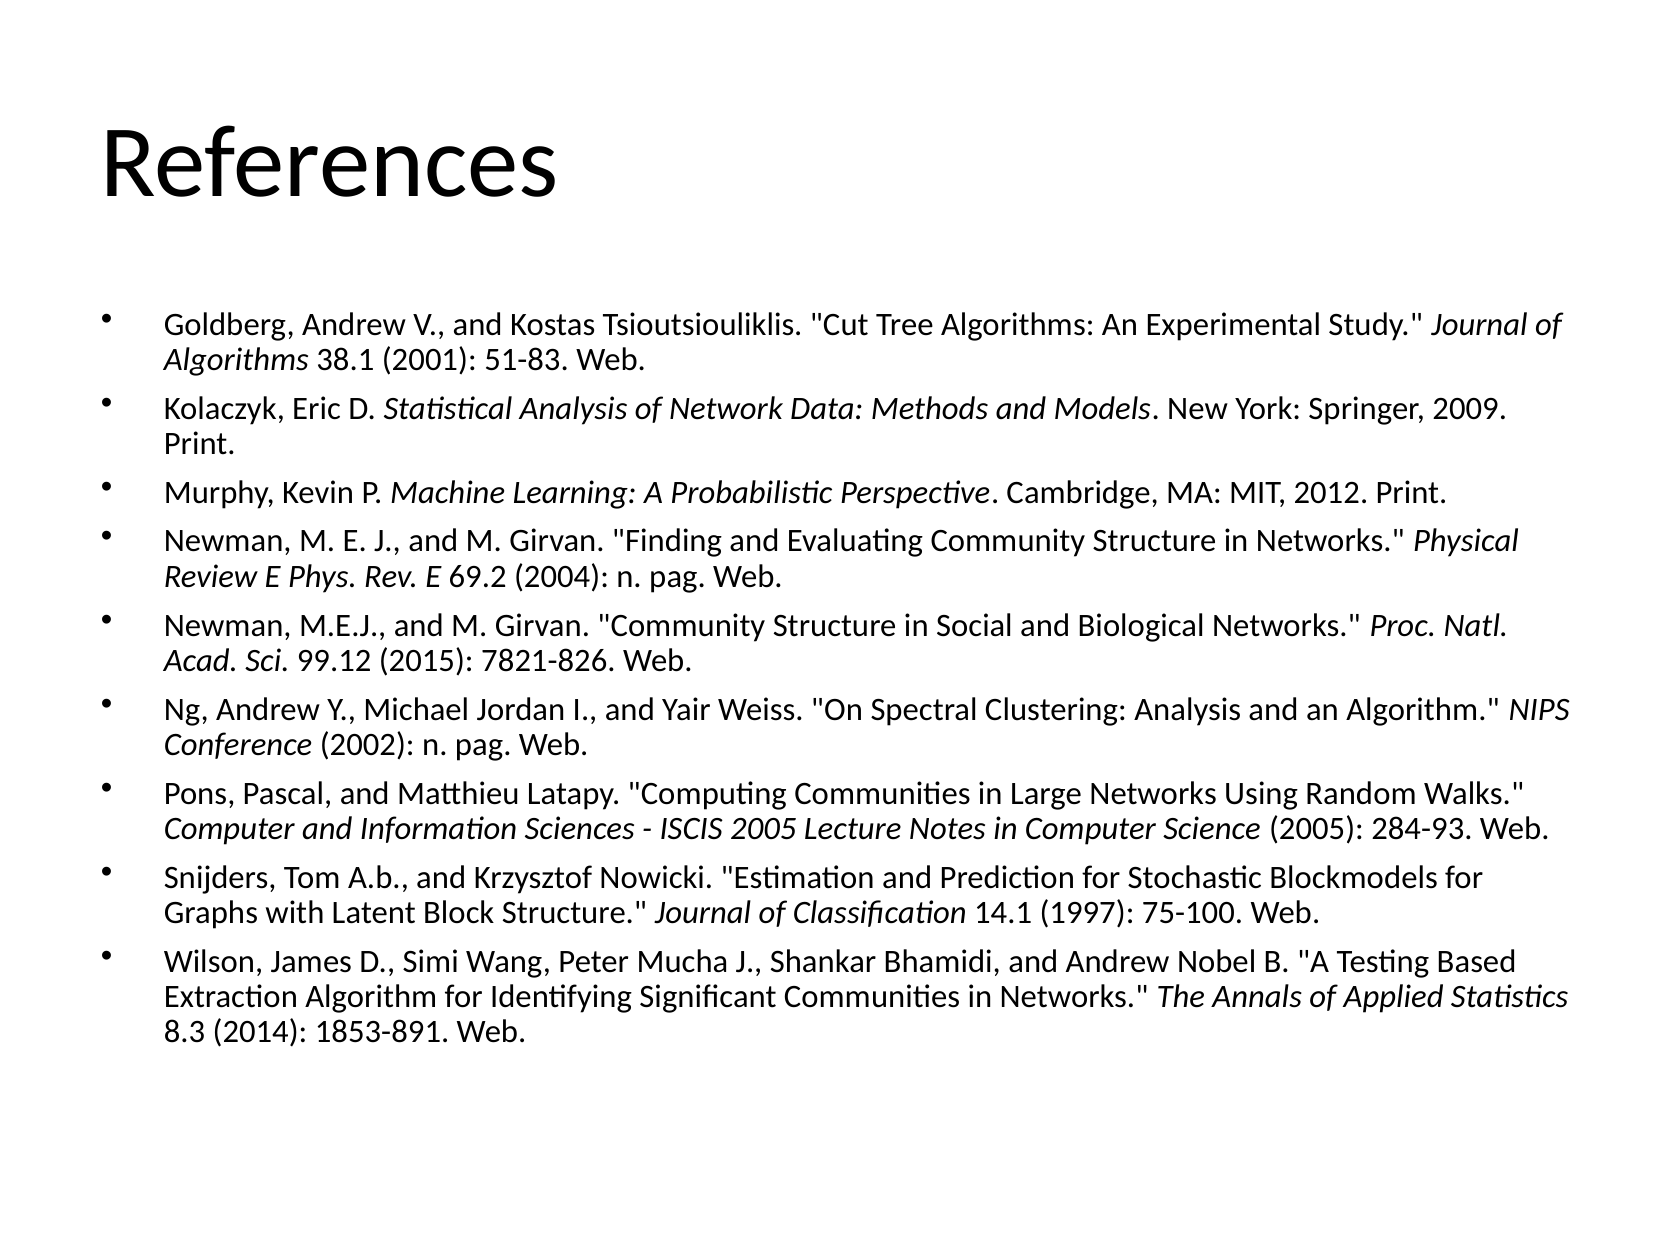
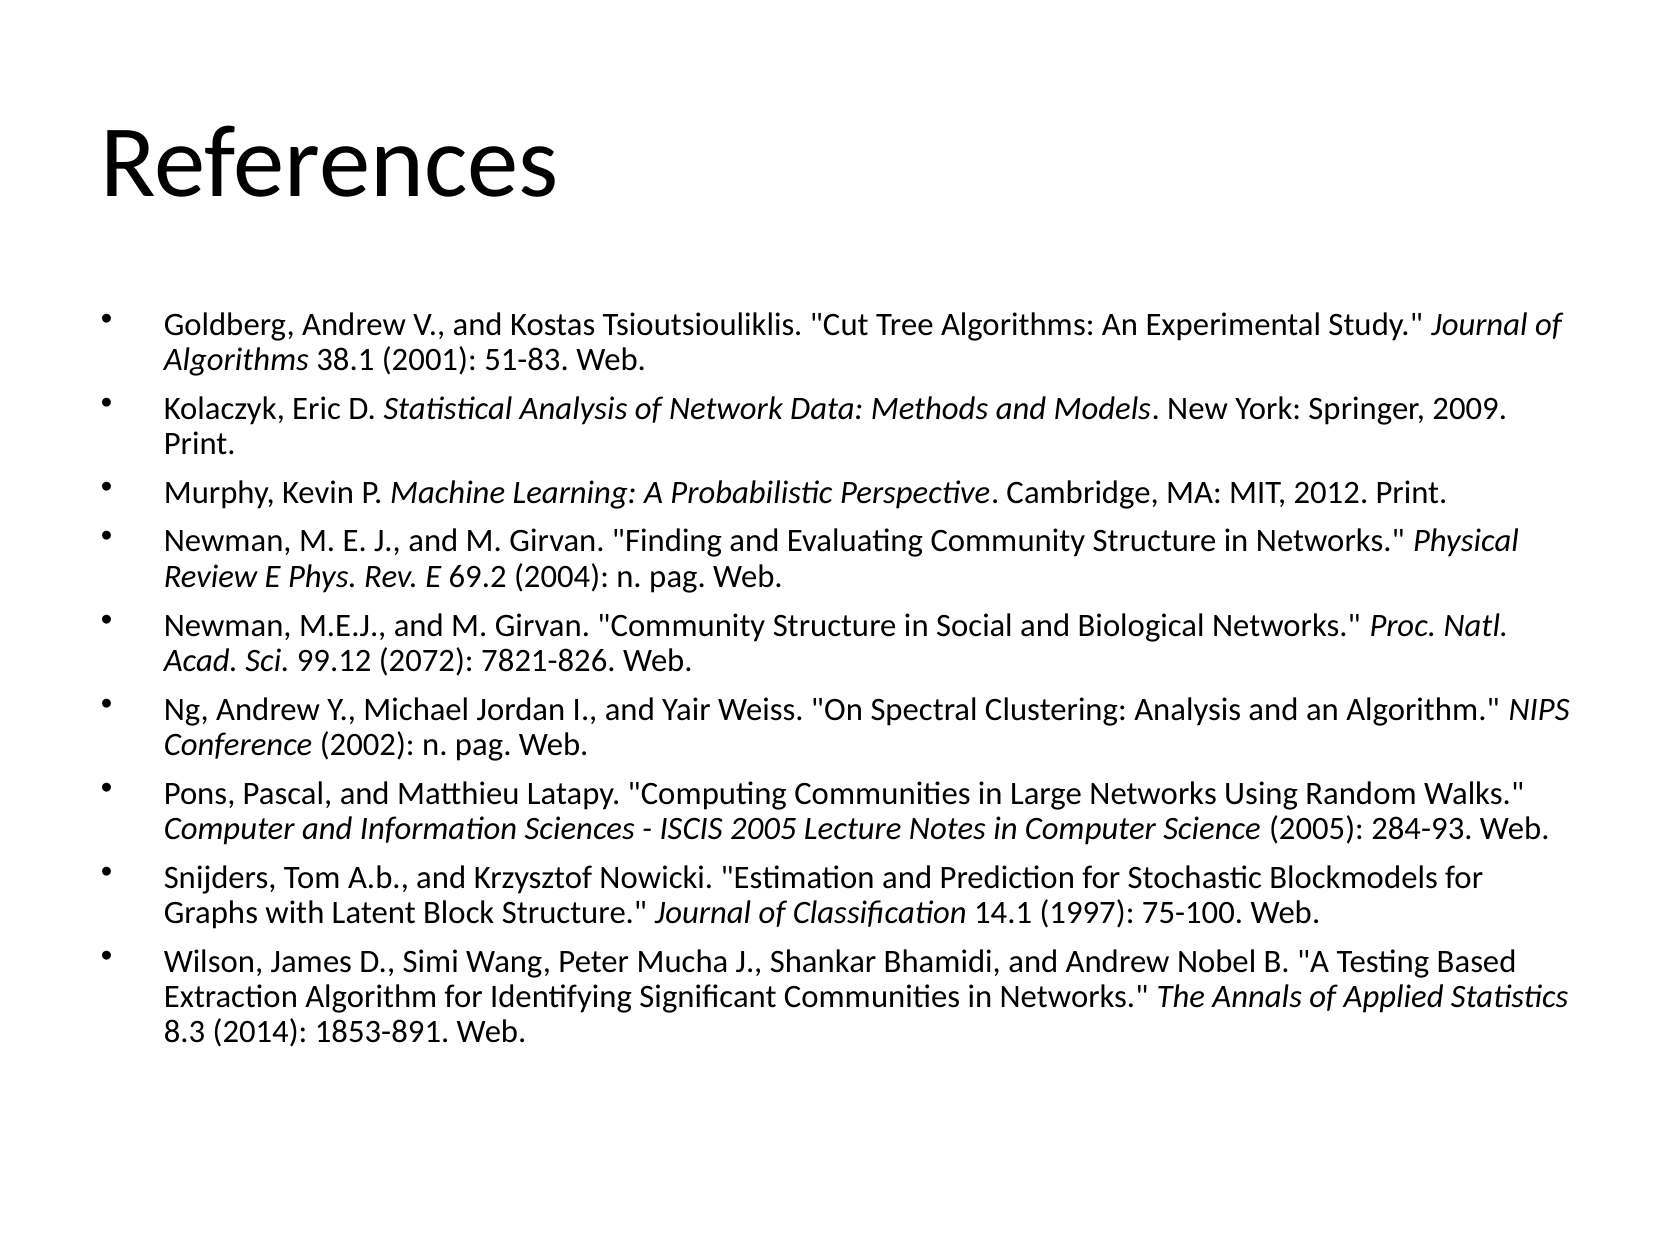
2015: 2015 -> 2072 (426, 661)
